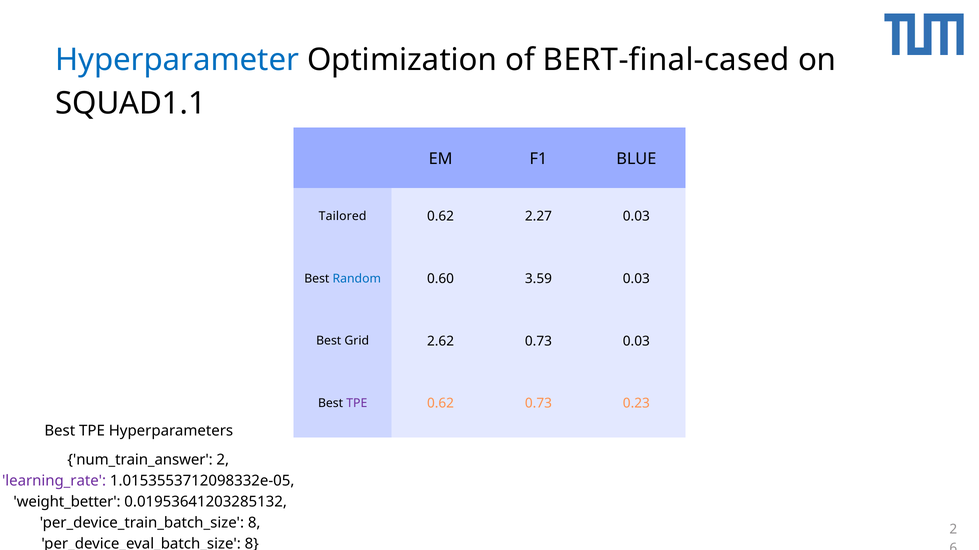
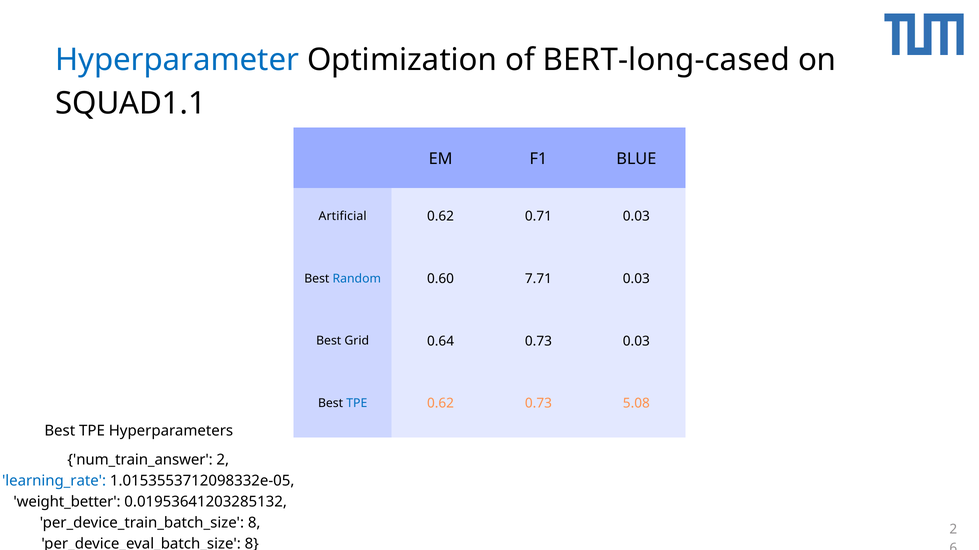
BERT-final-cased: BERT-final-cased -> BERT-long-cased (666, 60)
Tailored: Tailored -> Artificial (343, 216)
2.27: 2.27 -> 0.71 (538, 216)
3.59: 3.59 -> 7.71 (538, 279)
2.62: 2.62 -> 0.64 (441, 341)
TPE colour: purple -> blue (357, 404)
0.23: 0.23 -> 5.08 (636, 404)
learning_rate colour: purple -> blue (54, 481)
